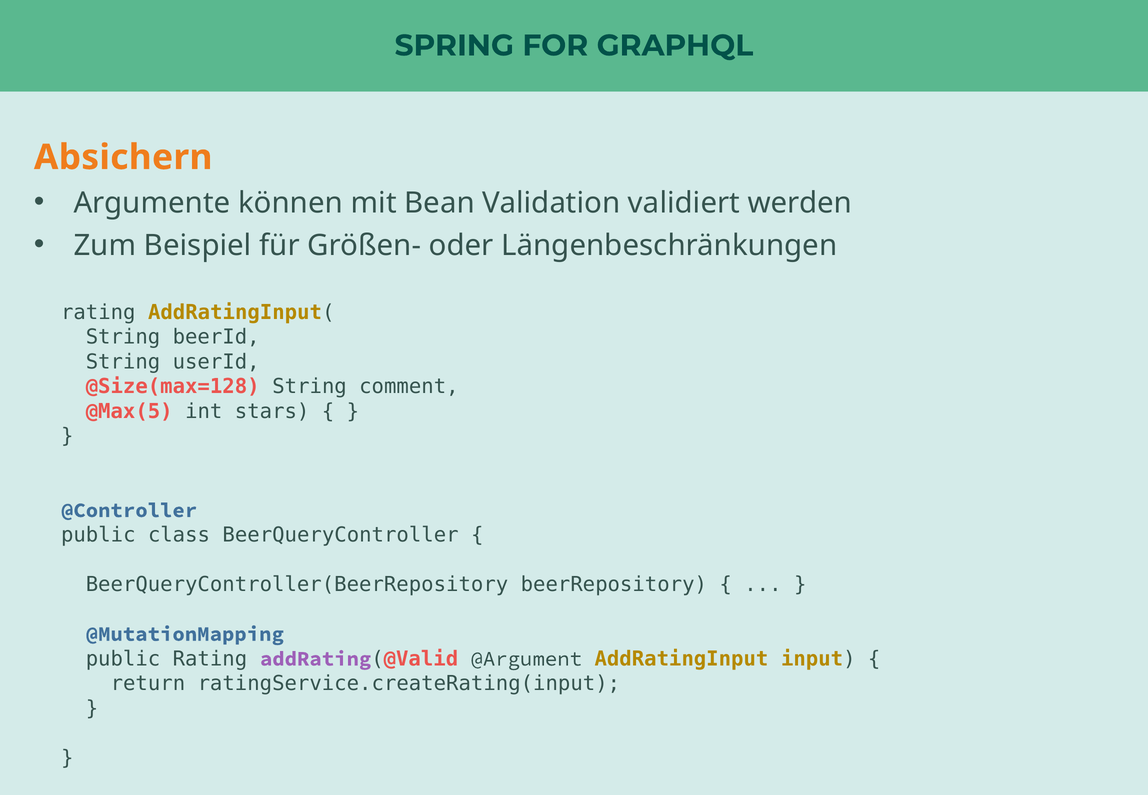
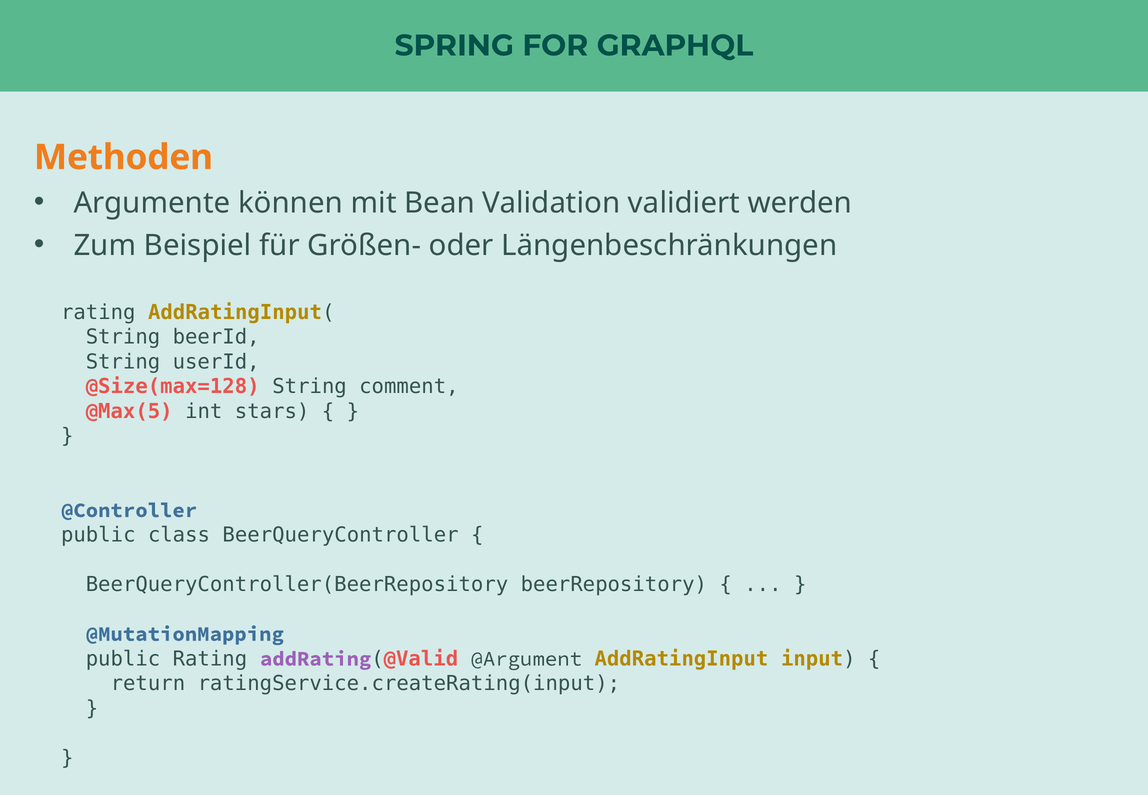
Absichern: Absichern -> Methoden (123, 157)
